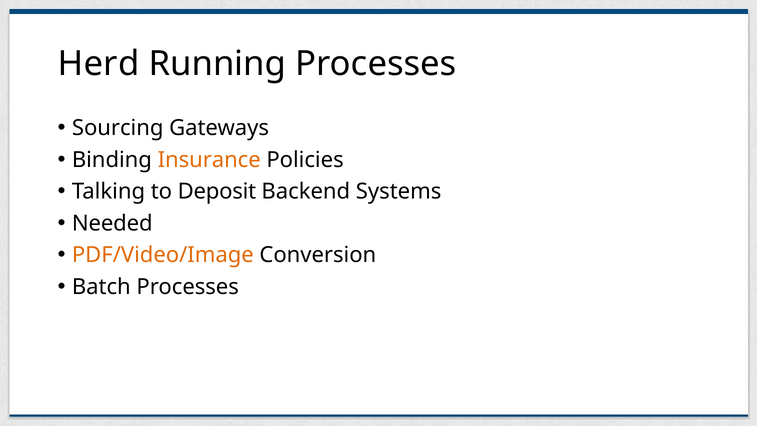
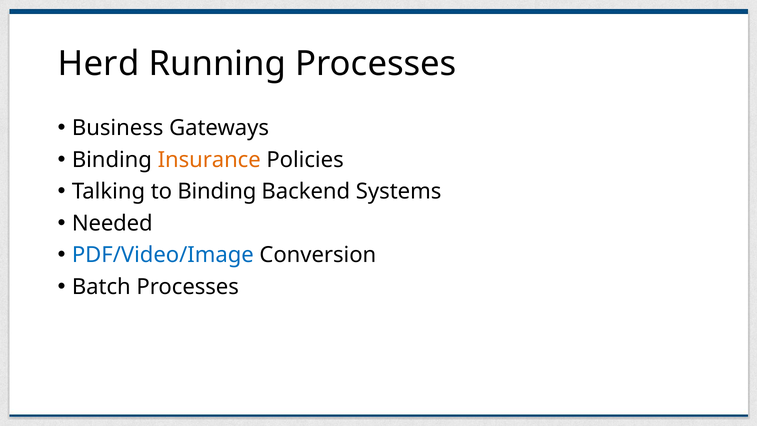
Sourcing: Sourcing -> Business (118, 128)
to Deposit: Deposit -> Binding (217, 191)
PDF/Video/Image colour: orange -> blue (163, 255)
